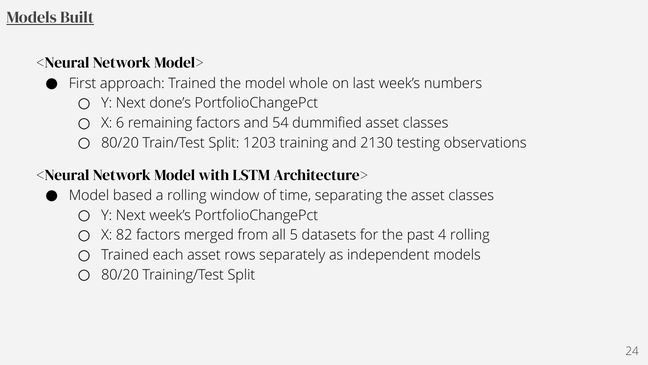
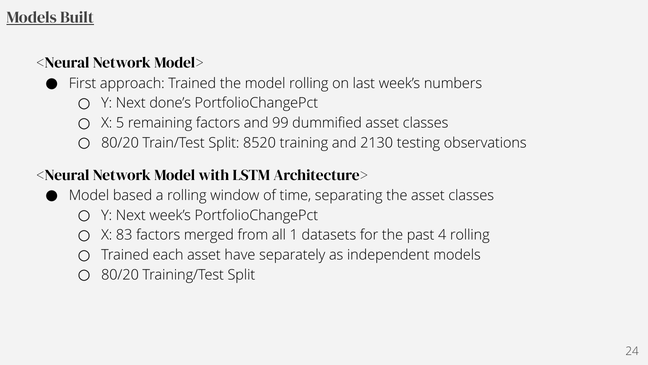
model whole: whole -> rolling (309, 83)
6: 6 -> 5 (120, 123)
54: 54 -> 99 (280, 123)
1203: 1203 -> 8520 (259, 143)
82: 82 -> 83 (124, 235)
5: 5 -> 1 (294, 235)
rows: rows -> have (240, 255)
